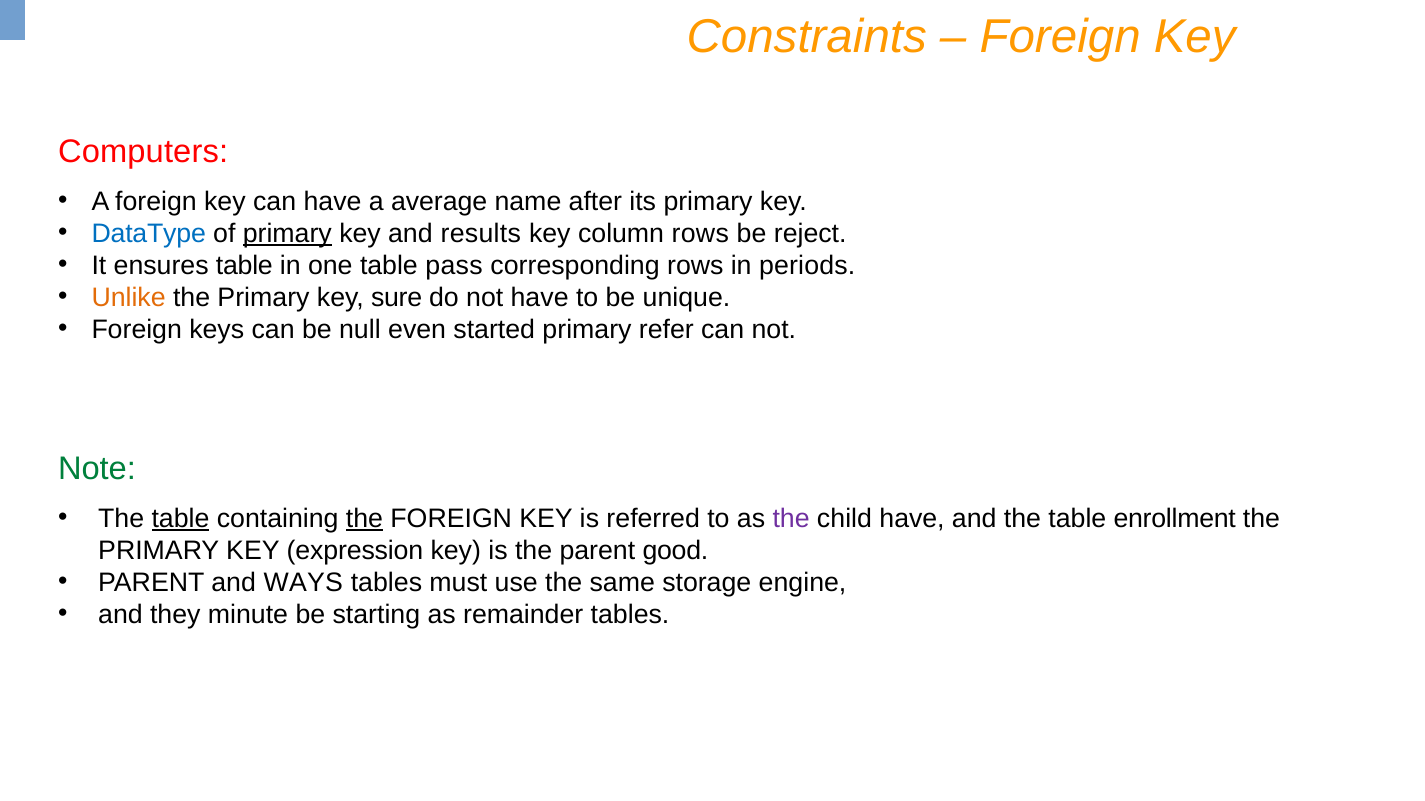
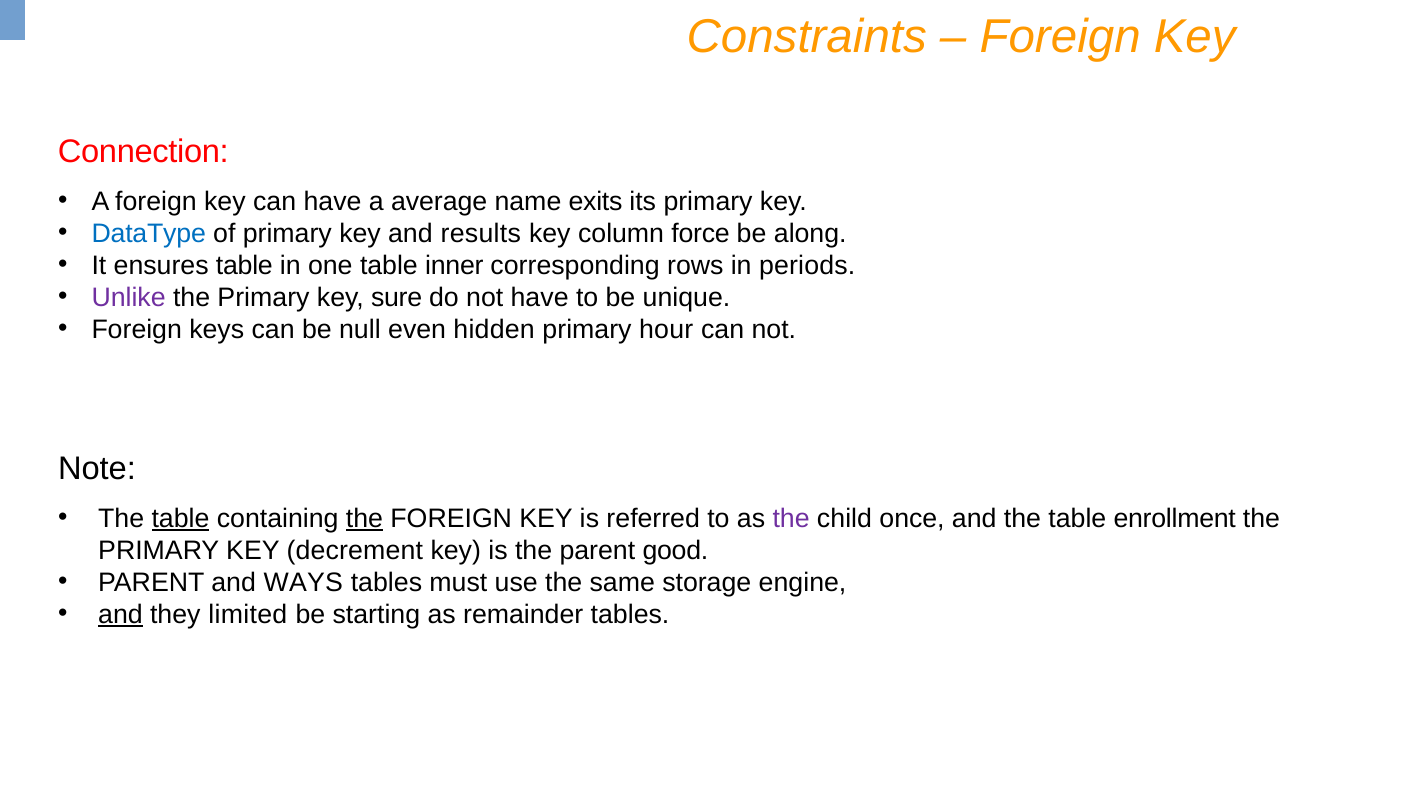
Computers: Computers -> Connection (143, 152)
after: after -> exits (596, 201)
primary underline: present -> none (287, 234)
column rows: rows -> force (701, 234)
reject: reject -> along (810, 234)
pass: pass -> inner (454, 266)
Unlike colour: orange -> purple (129, 298)
started: started -> hidden (494, 330)
refer: refer -> hour (666, 330)
Note colour: green -> black (97, 469)
child have: have -> once (912, 519)
expression: expression -> decrement (355, 551)
and underline: none -> present (120, 615)
minute: minute -> limited (248, 615)
